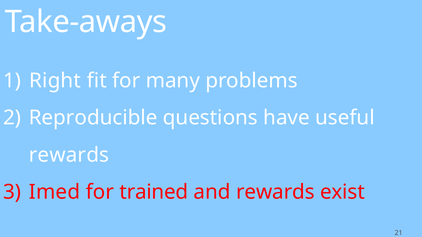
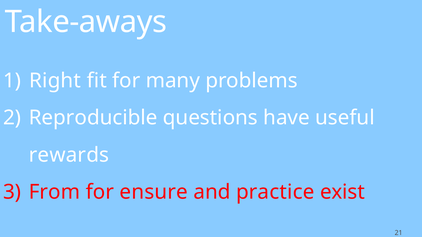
Imed: Imed -> From (55, 192)
trained: trained -> ensure (154, 192)
and rewards: rewards -> practice (275, 192)
